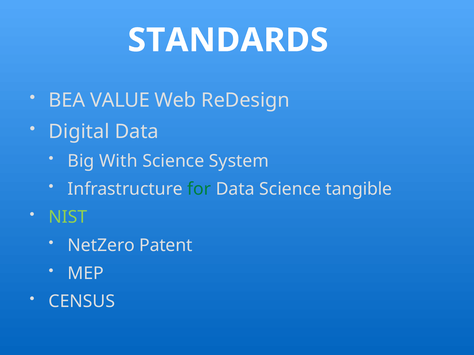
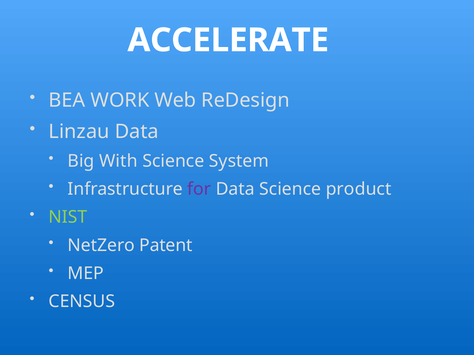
STANDARDS: STANDARDS -> ACCELERATE (228, 40)
VALUE: VALUE -> WORK (120, 100)
Digital: Digital -> Linzau (79, 132)
for colour: green -> purple (199, 189)
tangible: tangible -> product (359, 189)
